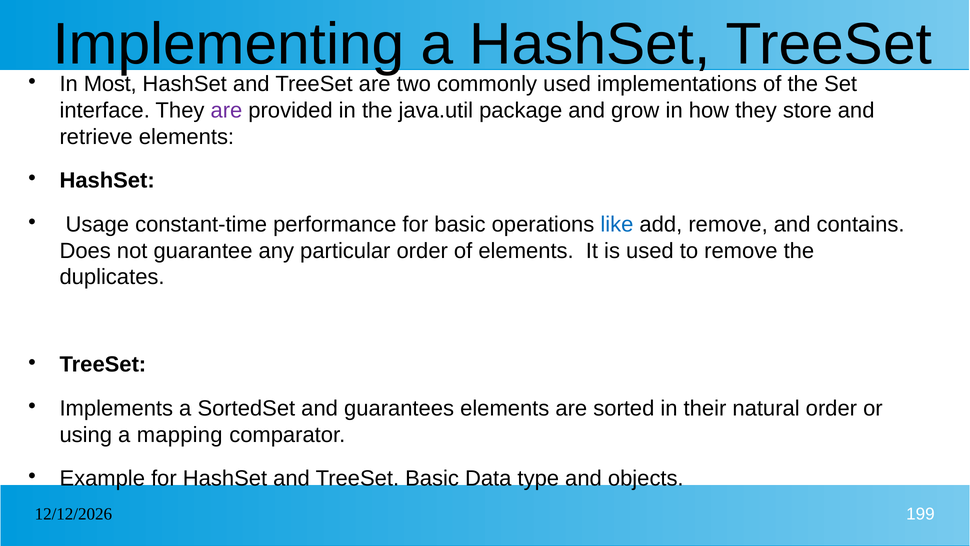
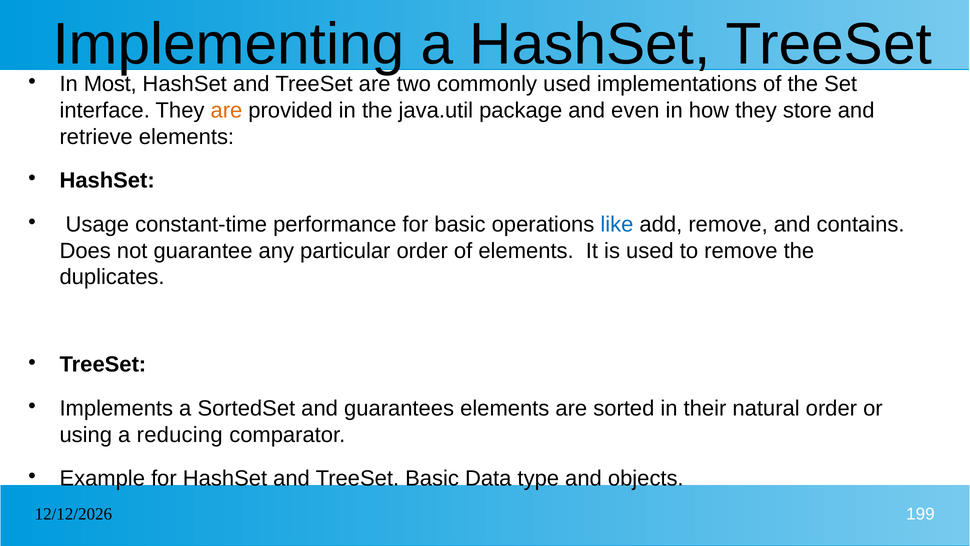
are colour: purple -> orange (226, 110)
grow: grow -> even (635, 110)
mapping: mapping -> reducing (180, 435)
